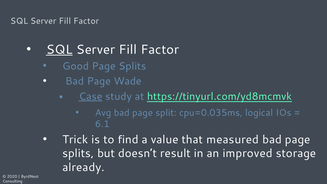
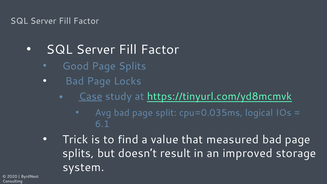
SQL underline: present -> none (59, 50)
Wade: Wade -> Locks (127, 81)
already: already -> system (83, 167)
